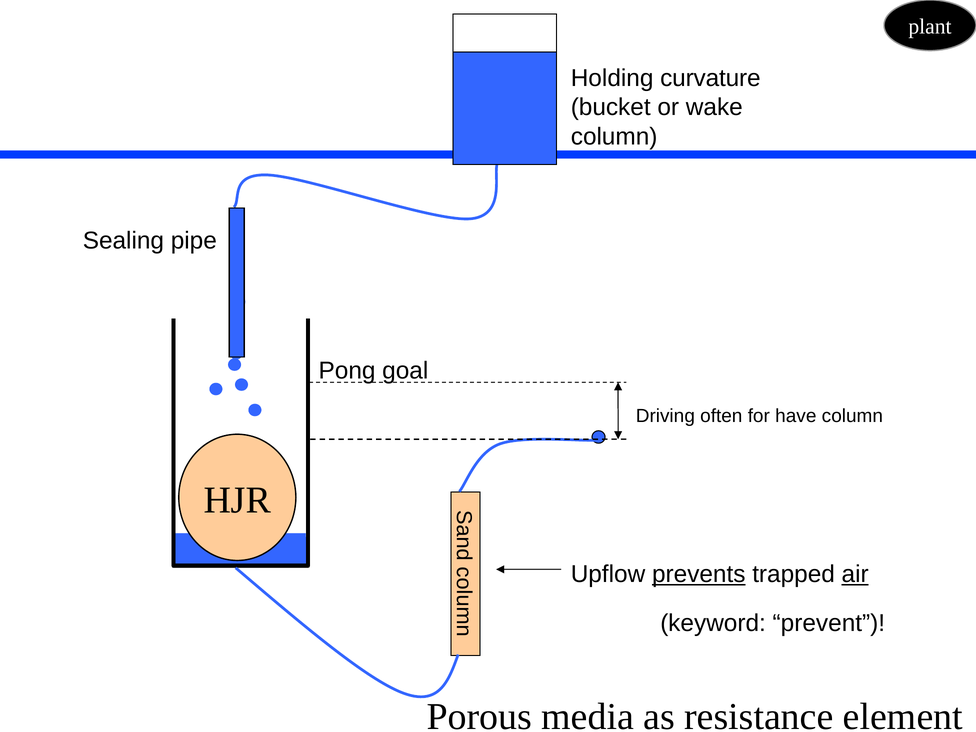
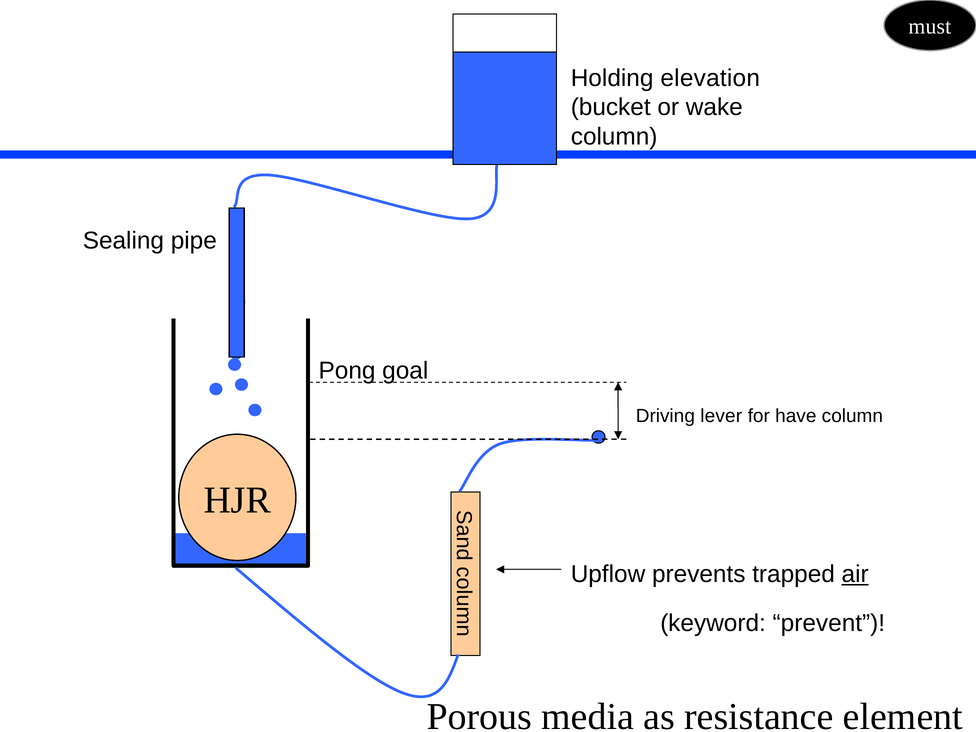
plant: plant -> must (930, 27)
curvature: curvature -> elevation (710, 78)
often: often -> lever (721, 416)
prevents underline: present -> none (699, 574)
